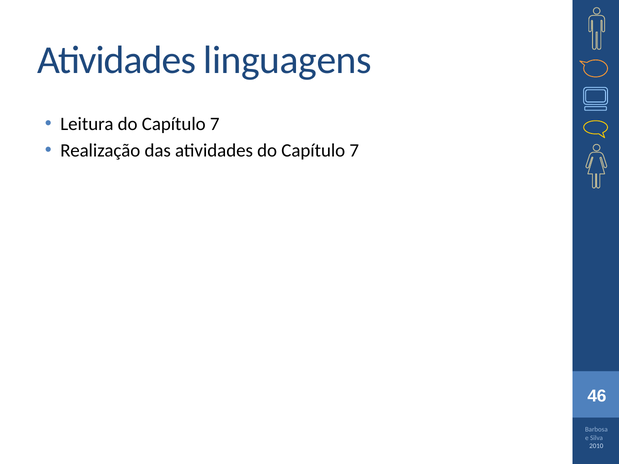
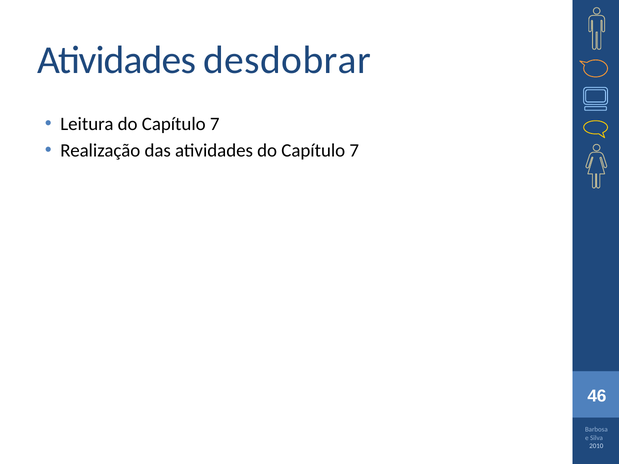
linguagens: linguagens -> desdobrar (287, 60)
